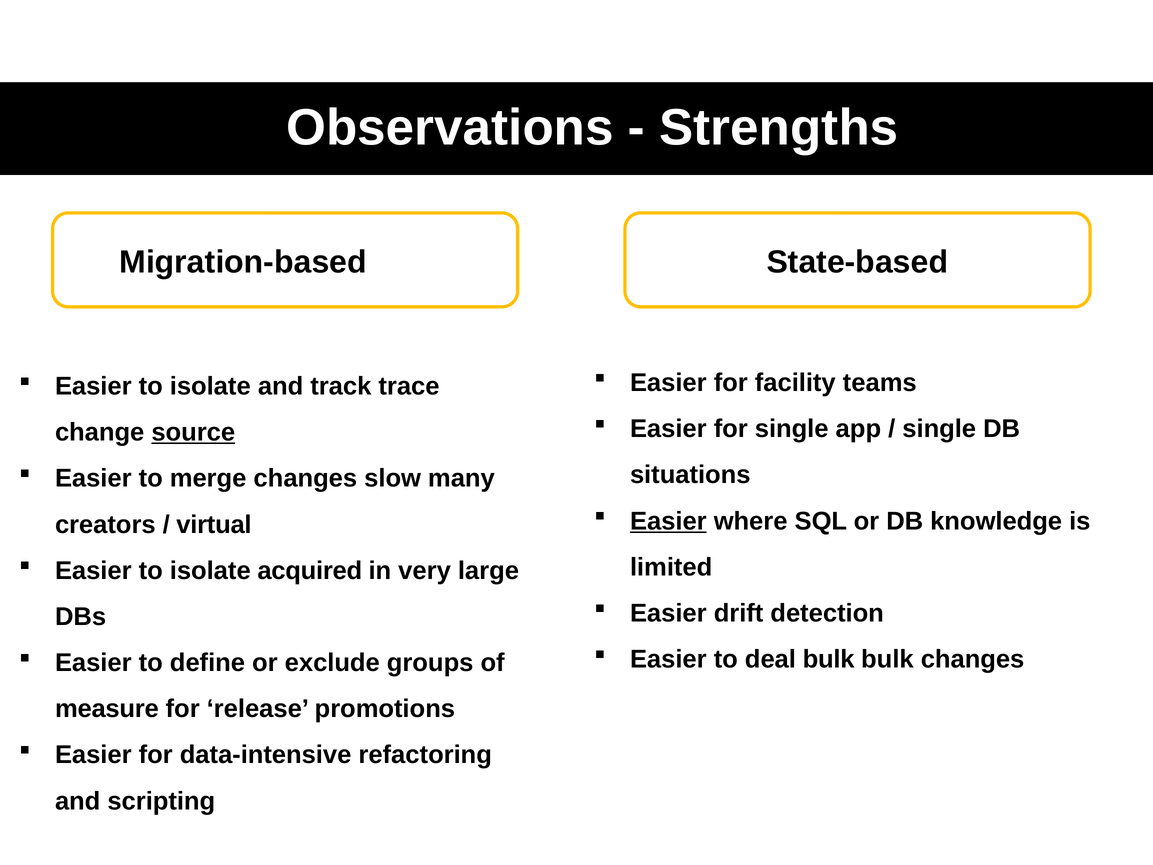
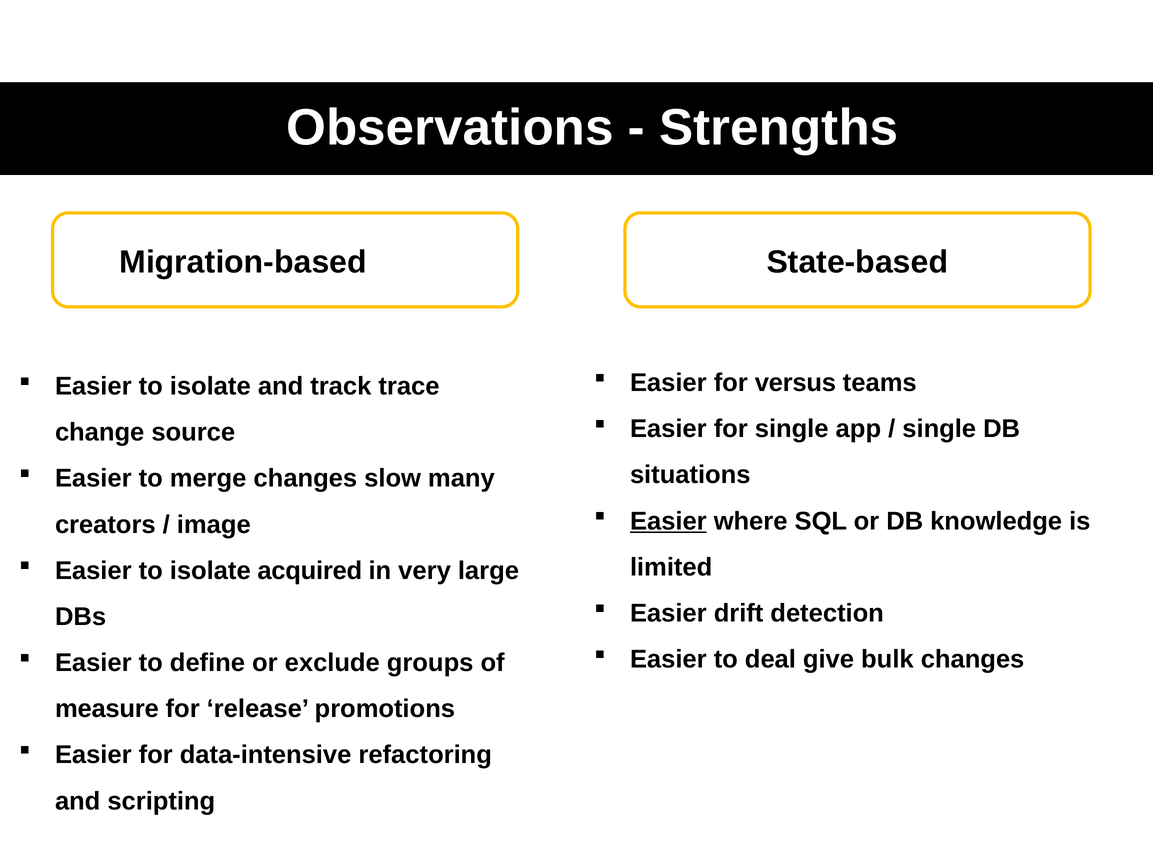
facility: facility -> versus (795, 383)
source underline: present -> none (193, 432)
virtual: virtual -> image (214, 524)
deal bulk: bulk -> give (829, 659)
